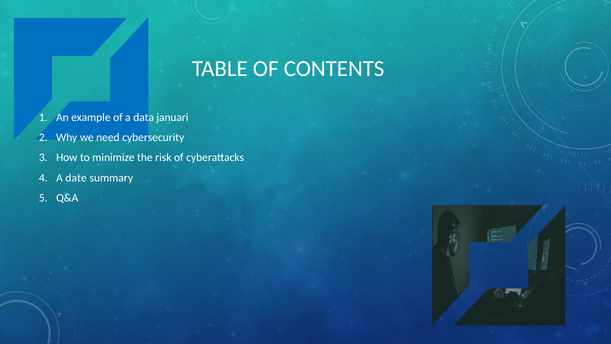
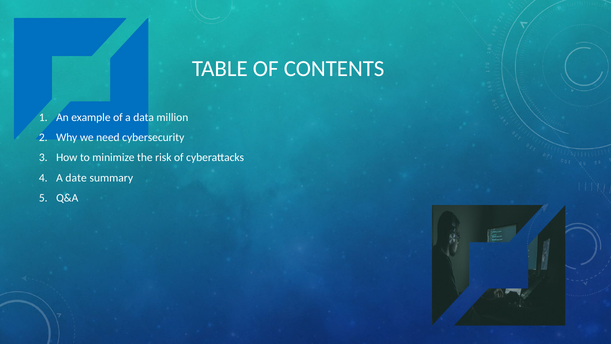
januari: januari -> million (172, 117)
